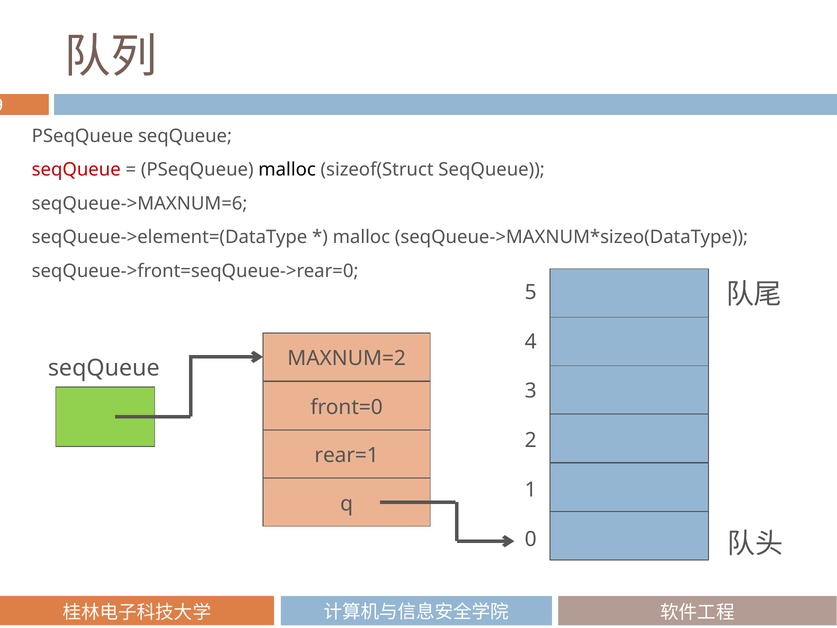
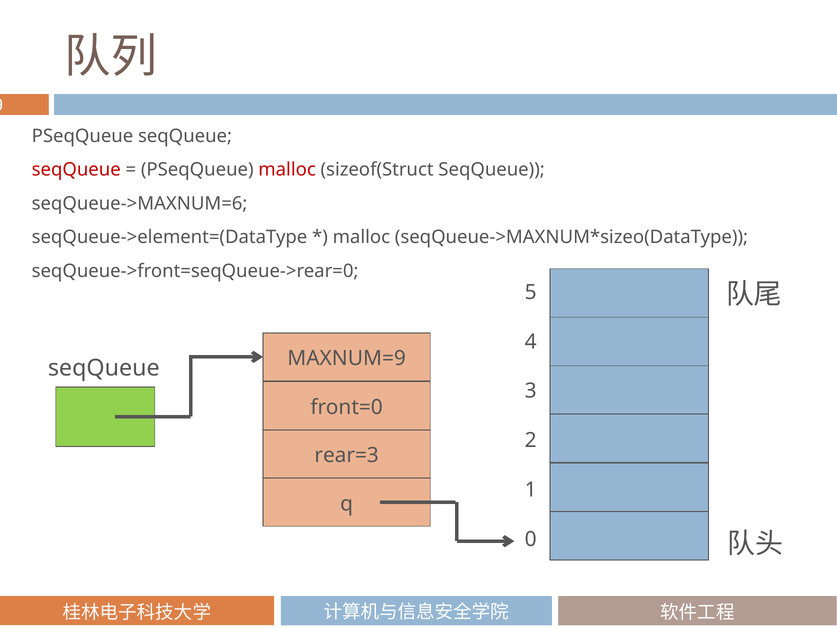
malloc colour: black -> red (287, 170)
MAXNUM=2: MAXNUM=2 -> MAXNUM=9 (347, 358)
rear=1: rear=1 -> rear=3 (347, 455)
